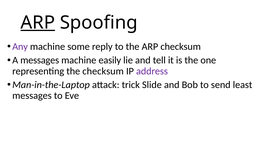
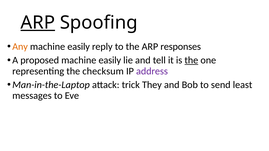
Any colour: purple -> orange (20, 47)
some: some -> easily (79, 47)
ARP checksum: checksum -> responses (181, 47)
A messages: messages -> proposed (40, 60)
the underline: none -> present (191, 60)
Slide: Slide -> They (152, 85)
